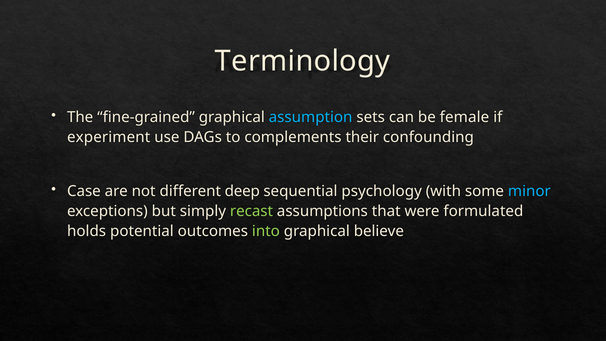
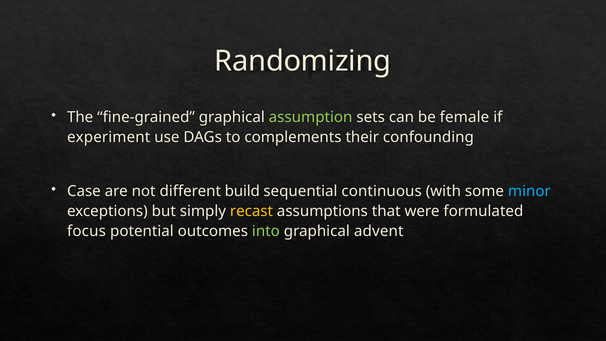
Terminology: Terminology -> Randomizing (303, 61)
assumption colour: light blue -> light green (311, 117)
deep: deep -> build (242, 191)
psychology: psychology -> continuous (382, 191)
recast colour: light green -> yellow (251, 211)
holds: holds -> focus (87, 231)
believe: believe -> advent (379, 231)
